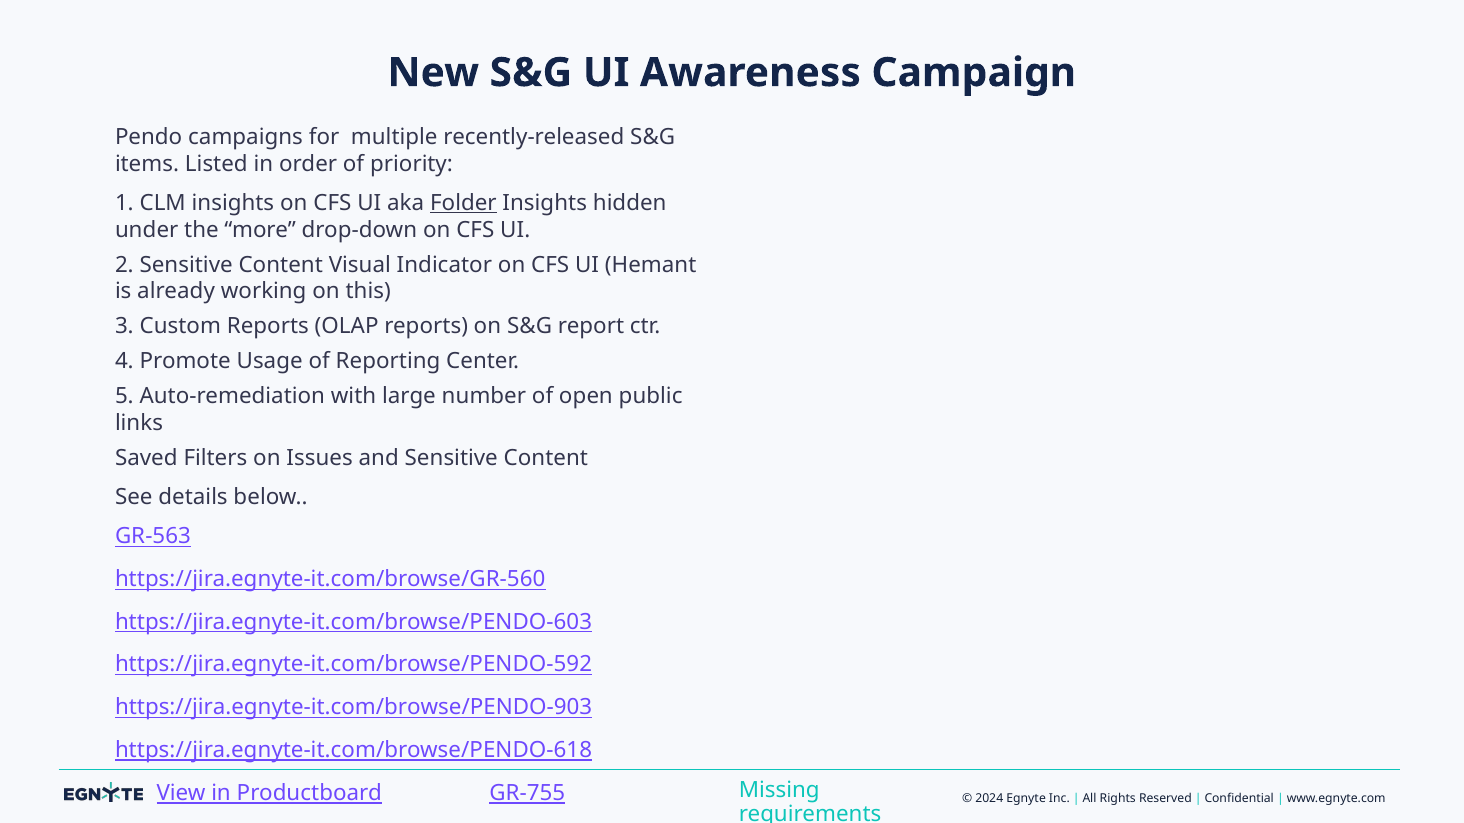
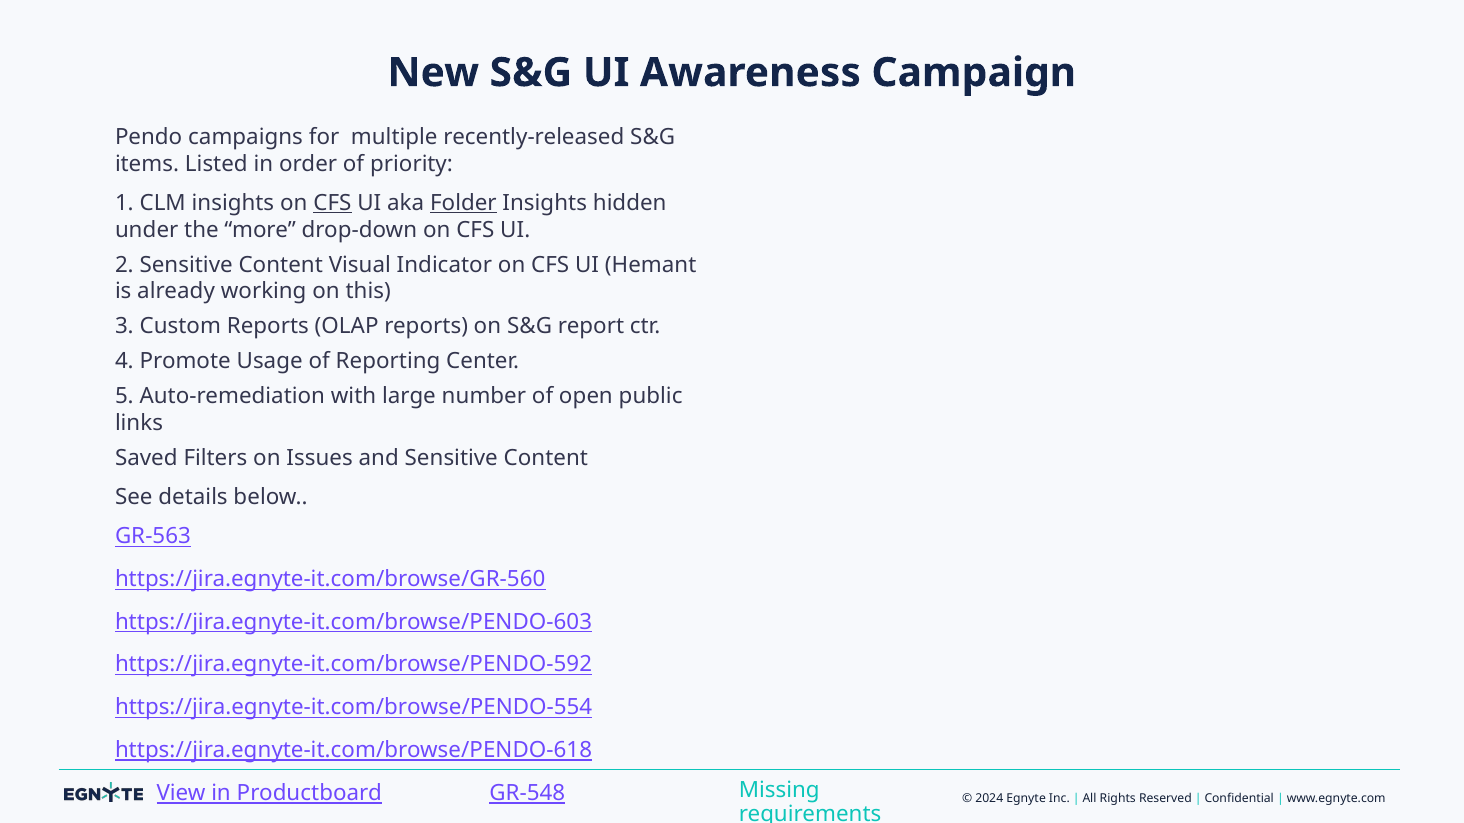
CFS underline: none -> present (332, 203)
https://jira.egnyte-it.com/browse/PENDO-903: https://jira.egnyte-it.com/browse/PENDO-903 -> https://jira.egnyte-it.com/browse/PENDO-554 (354, 708)
GR-755: GR-755 -> GR-548 (527, 793)
